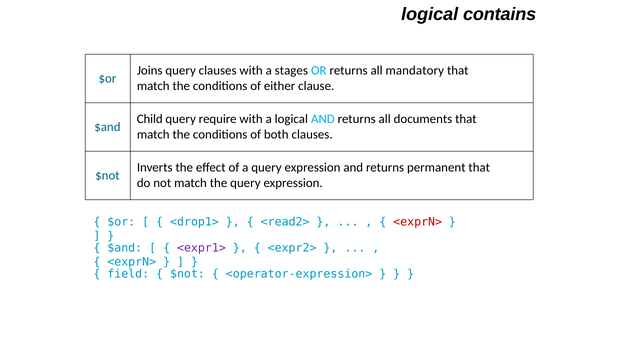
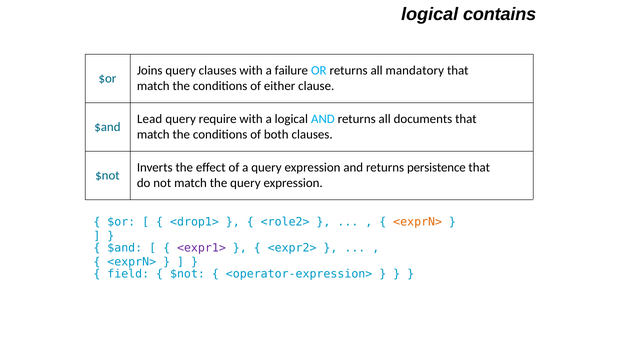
stages: stages -> failure (291, 71)
Child: Child -> Lead (150, 119)
permanent: permanent -> persistence (436, 168)
<read2>: <read2> -> <role2> (285, 223)
<exprN> colour: red -> orange (418, 223)
